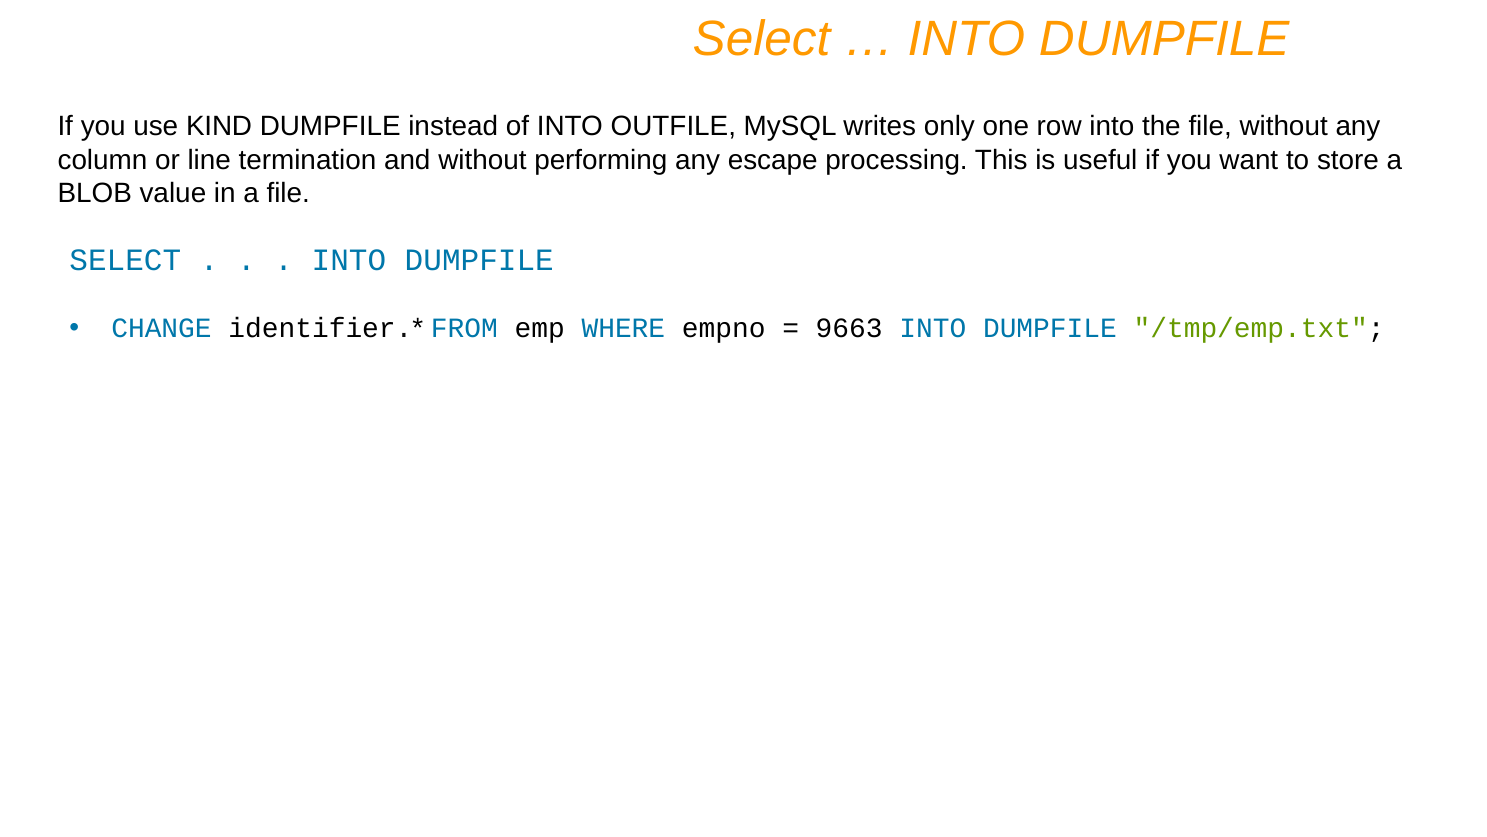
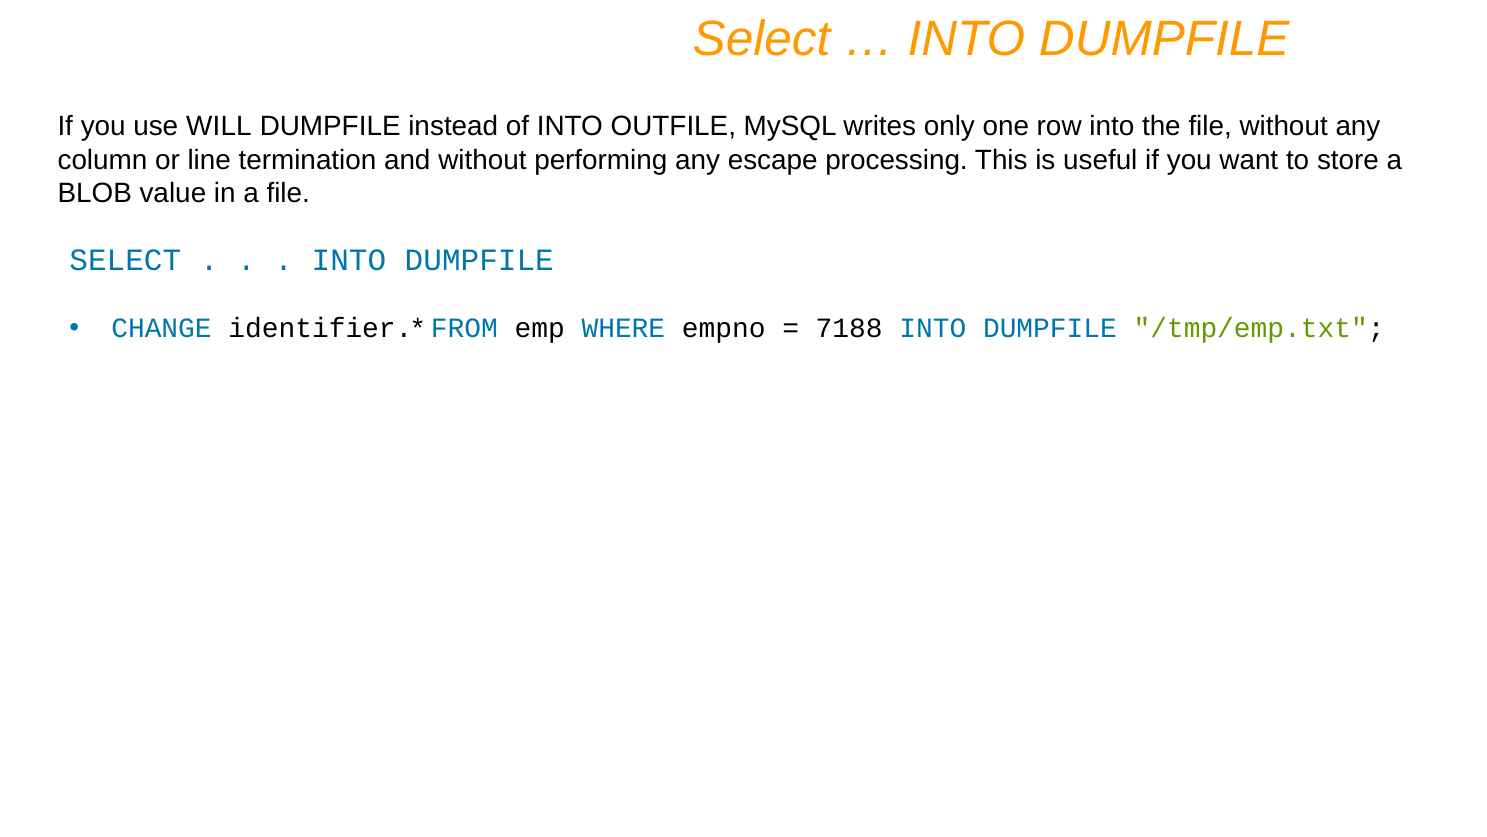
KIND: KIND -> WILL (219, 126)
9663: 9663 -> 7188 (849, 328)
